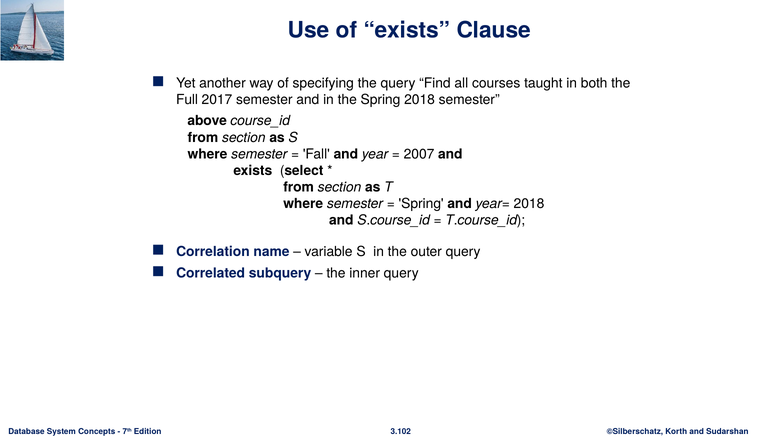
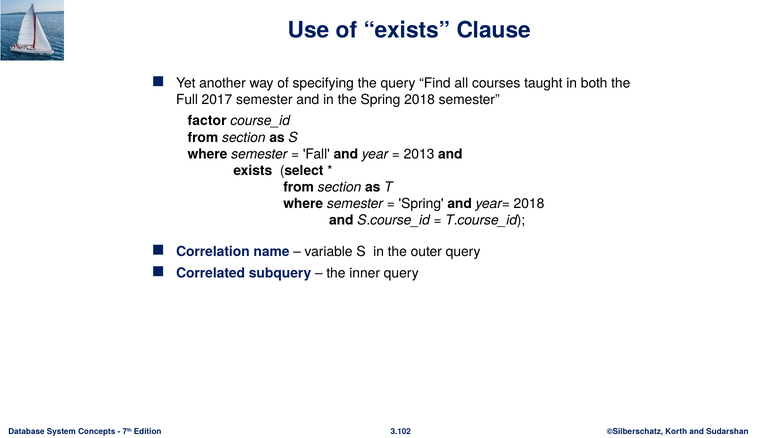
above: above -> factor (207, 121)
2007: 2007 -> 2013 (419, 154)
